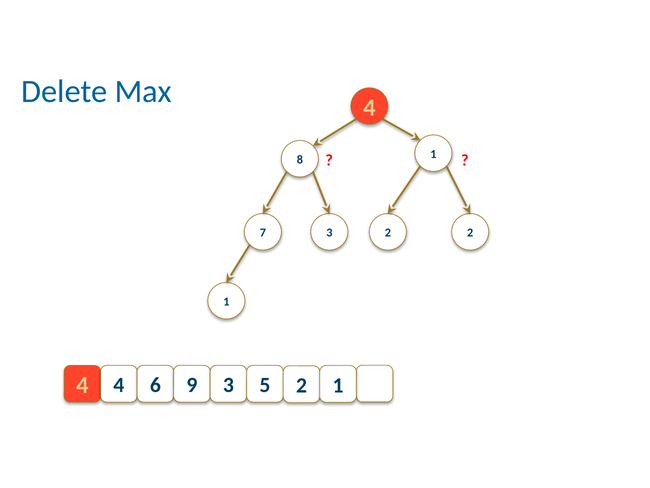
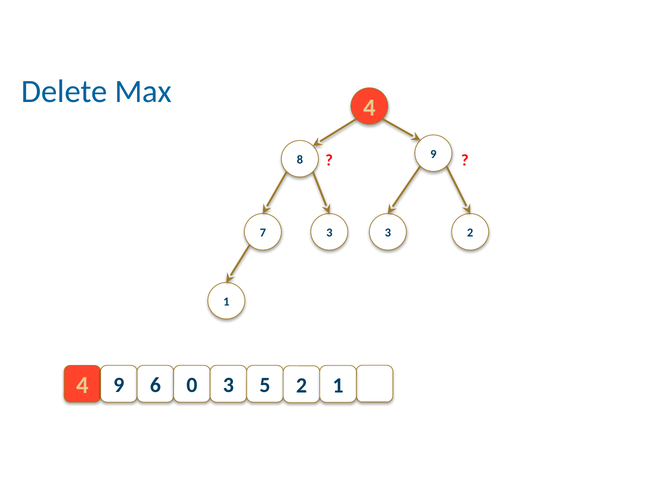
8 1: 1 -> 9 (433, 154)
3 2: 2 -> 3 (388, 232)
4 4: 4 -> 9 (119, 385)
9: 9 -> 0 (192, 385)
